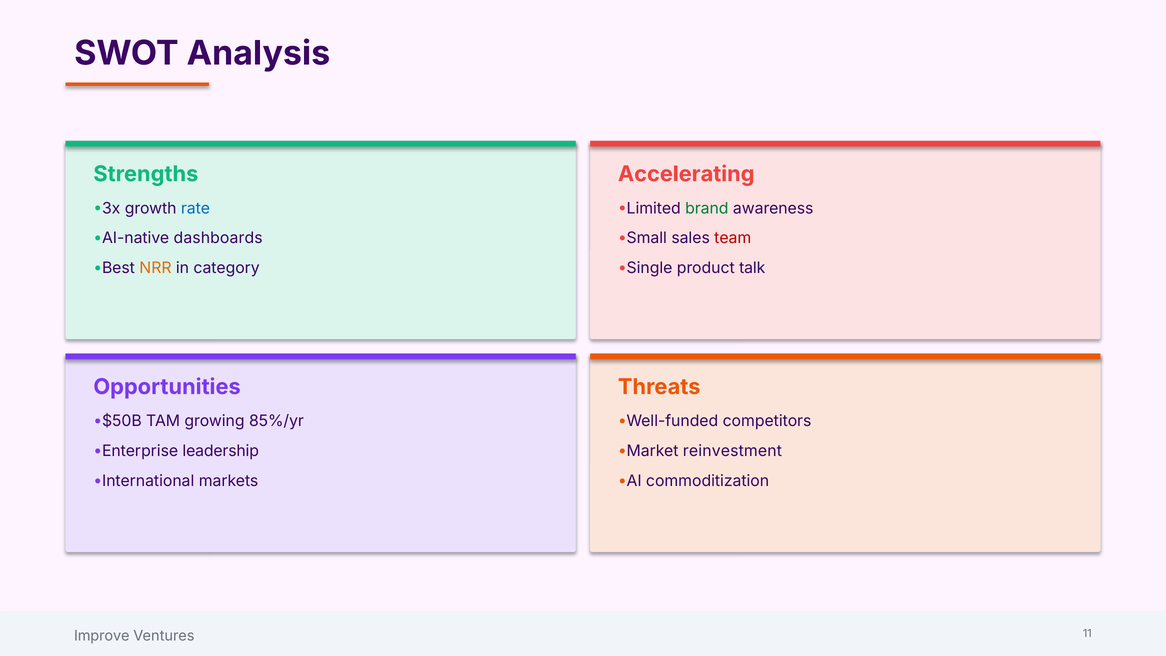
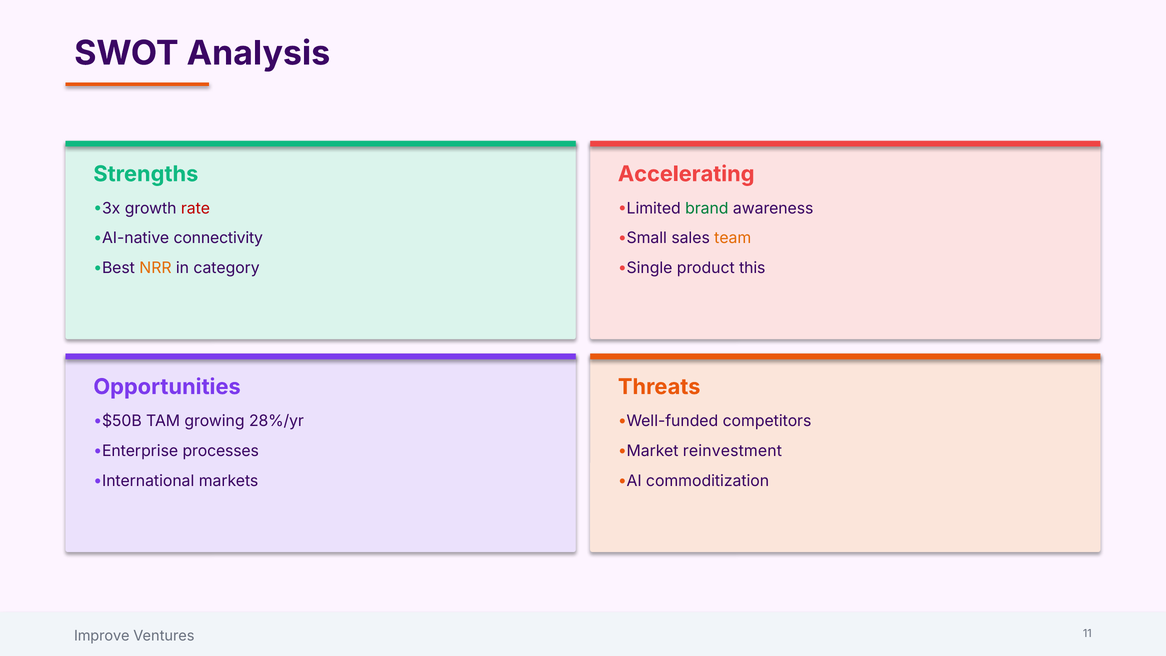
rate colour: blue -> red (195, 208)
dashboards: dashboards -> connectivity (218, 238)
team colour: red -> orange (733, 238)
talk: talk -> this (752, 268)
85%/yr: 85%/yr -> 28%/yr (276, 421)
leadership: leadership -> processes (221, 451)
